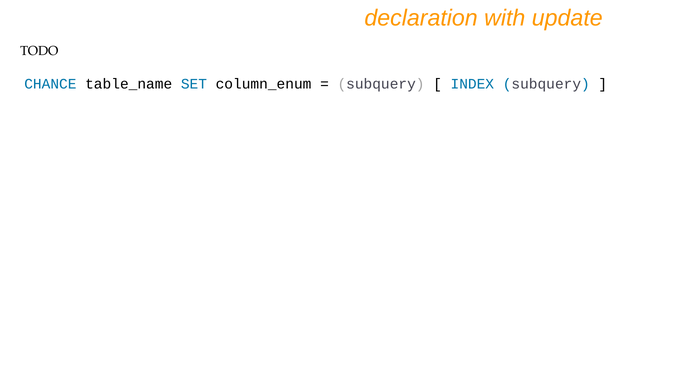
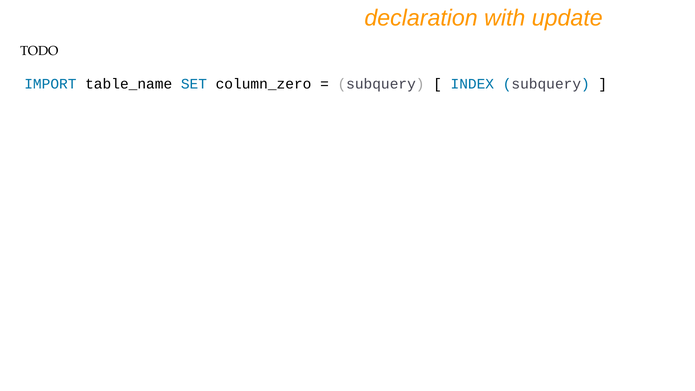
CHANCE: CHANCE -> IMPORT (50, 84)
column_enum: column_enum -> column_zero (264, 84)
